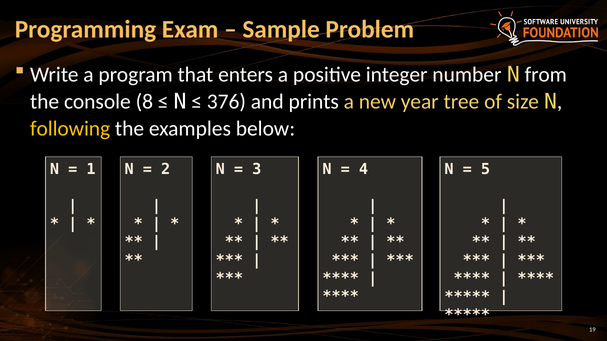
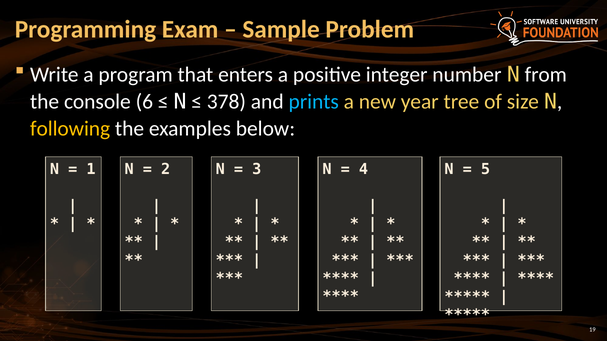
8: 8 -> 6 (144, 102)
376: 376 -> 378 (226, 102)
prints colour: white -> light blue (314, 102)
